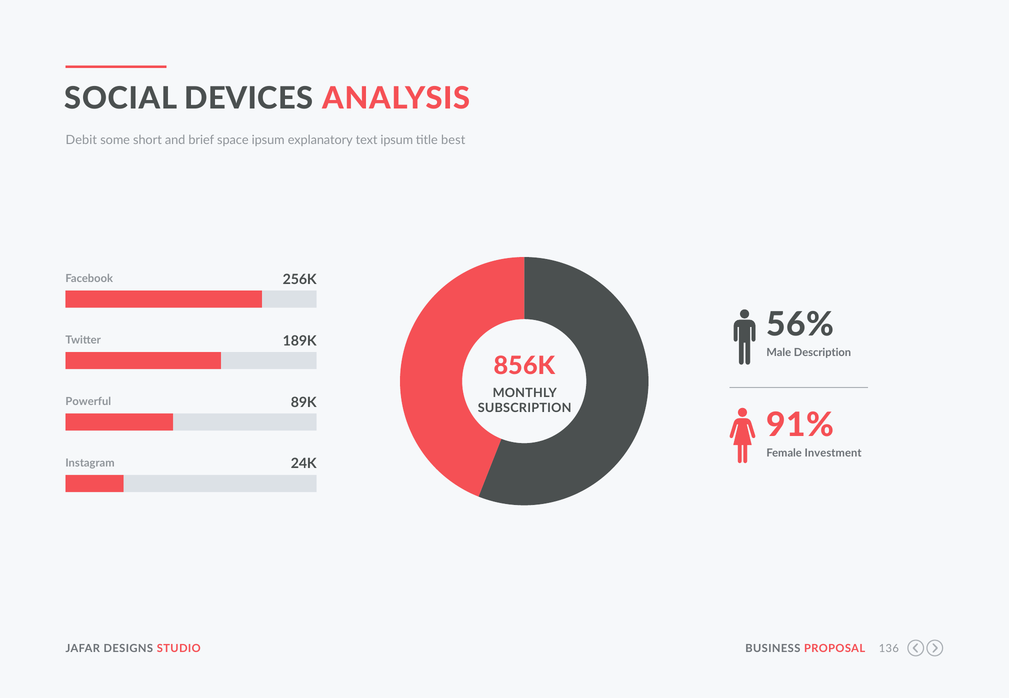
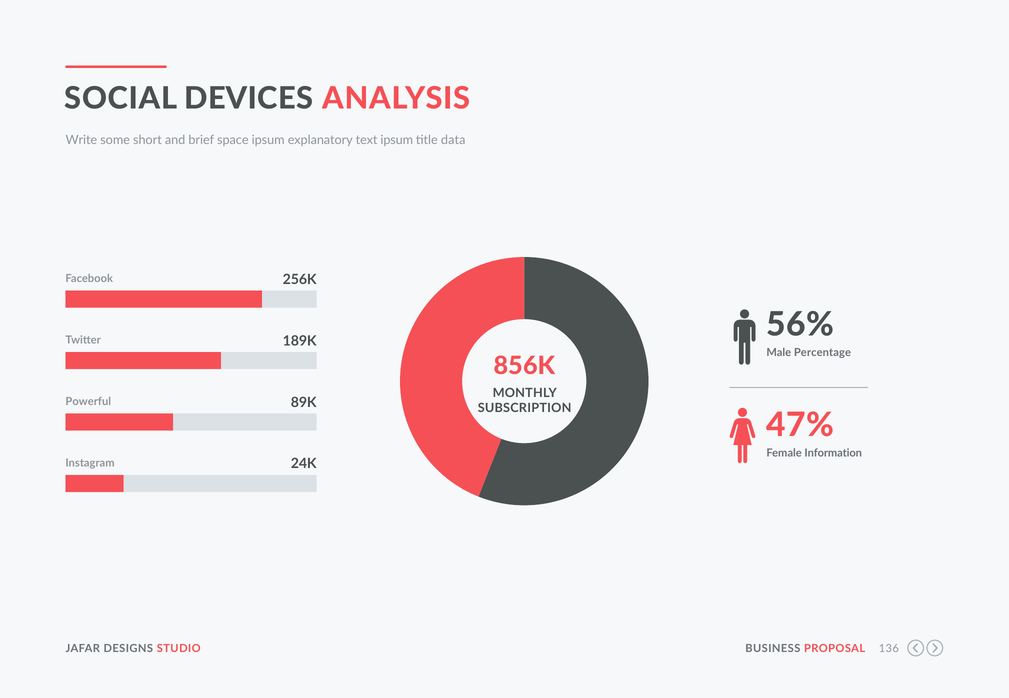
Debit: Debit -> Write (81, 140)
best: best -> data (453, 140)
Description: Description -> Percentage (822, 353)
91%: 91% -> 47% (800, 426)
Investment: Investment -> Information (833, 454)
